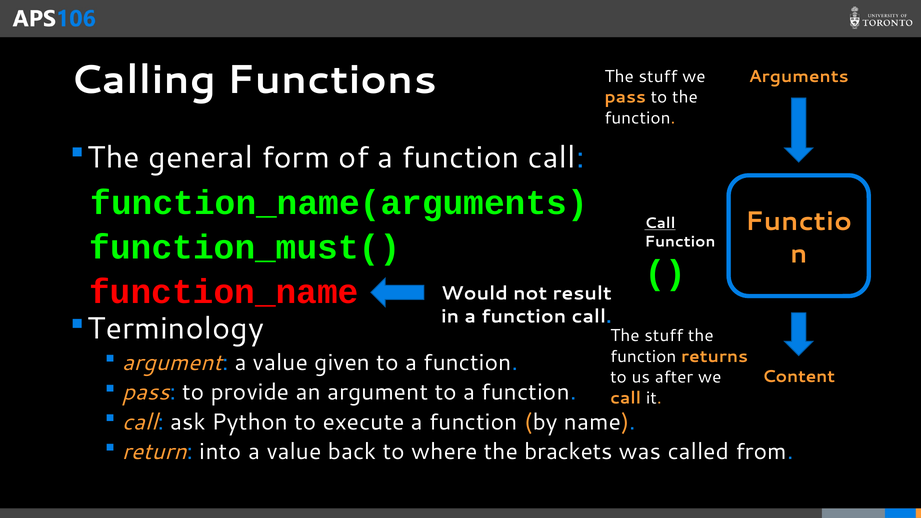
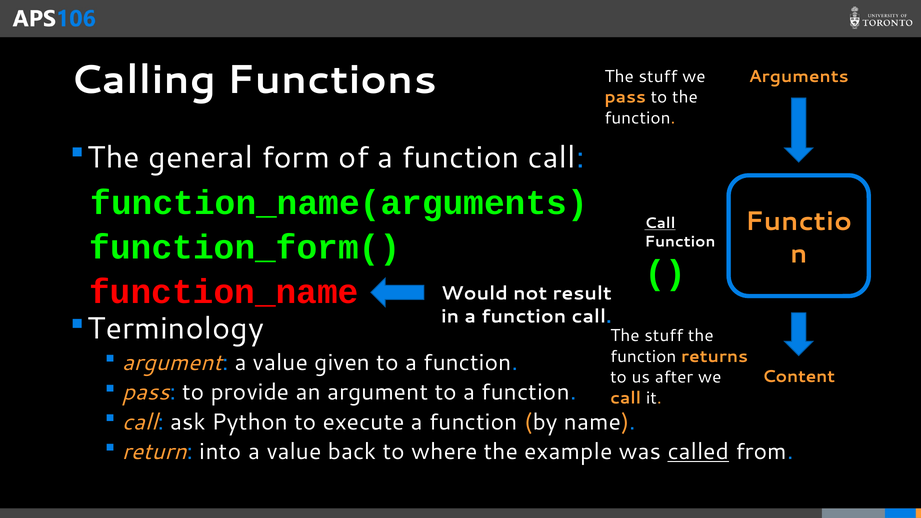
function_must(: function_must( -> function_form( (245, 247)
brackets: brackets -> example (568, 452)
called underline: none -> present (698, 452)
